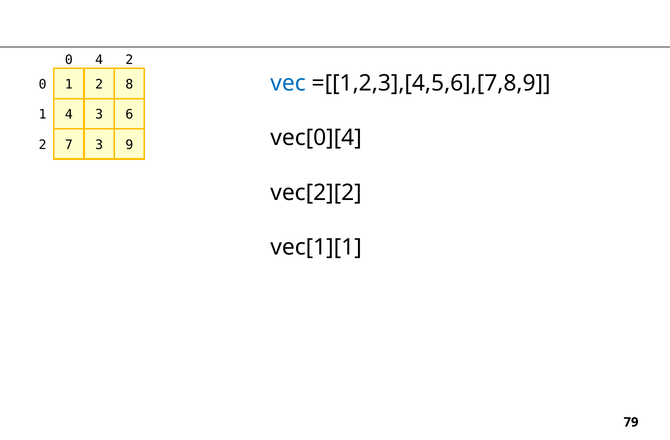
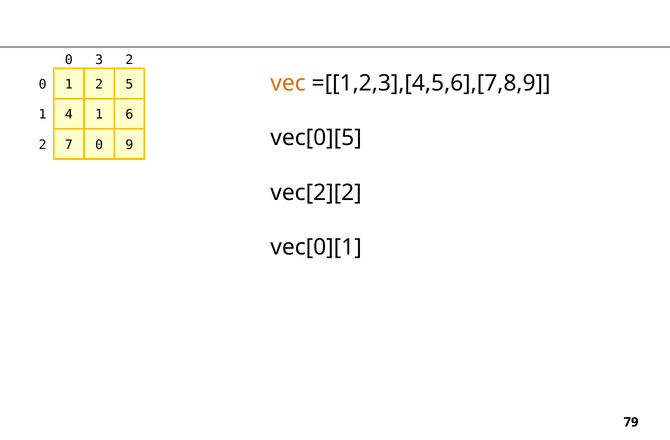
0 4: 4 -> 3 (99, 60)
vec colour: blue -> orange (288, 83)
8: 8 -> 5 (129, 84)
4 3: 3 -> 1 (99, 115)
vec[0][4: vec[0][4 -> vec[0][5 (316, 138)
7 3: 3 -> 0 (99, 145)
vec[1][1: vec[1][1 -> vec[0][1 (316, 247)
